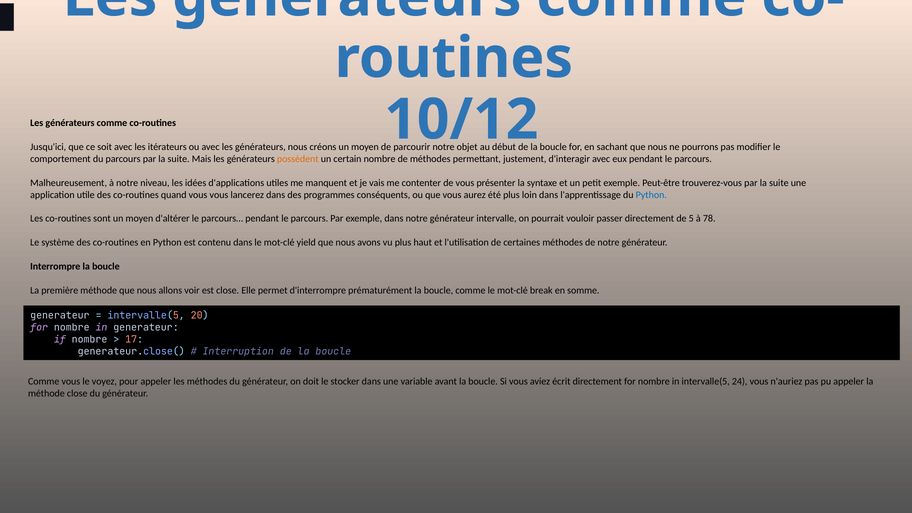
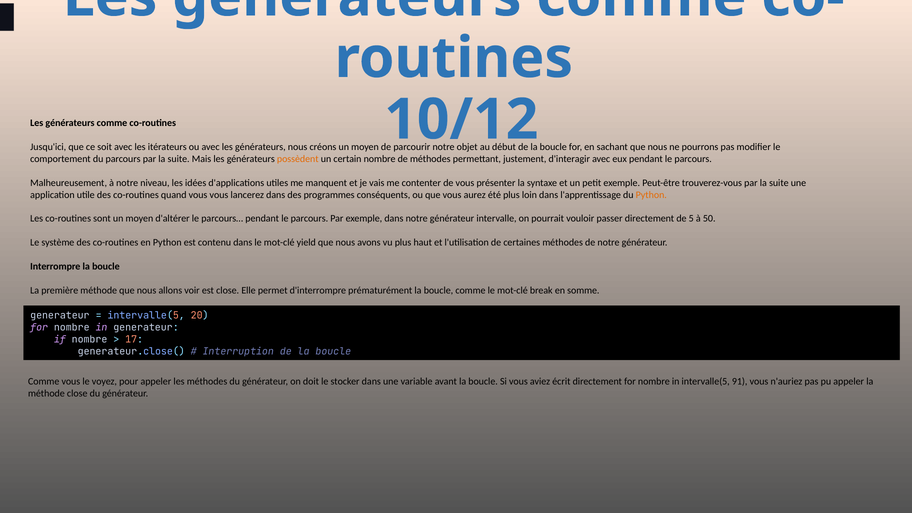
Python colour: blue -> orange (651, 195)
78: 78 -> 50 (709, 219)
24: 24 -> 91 (740, 382)
